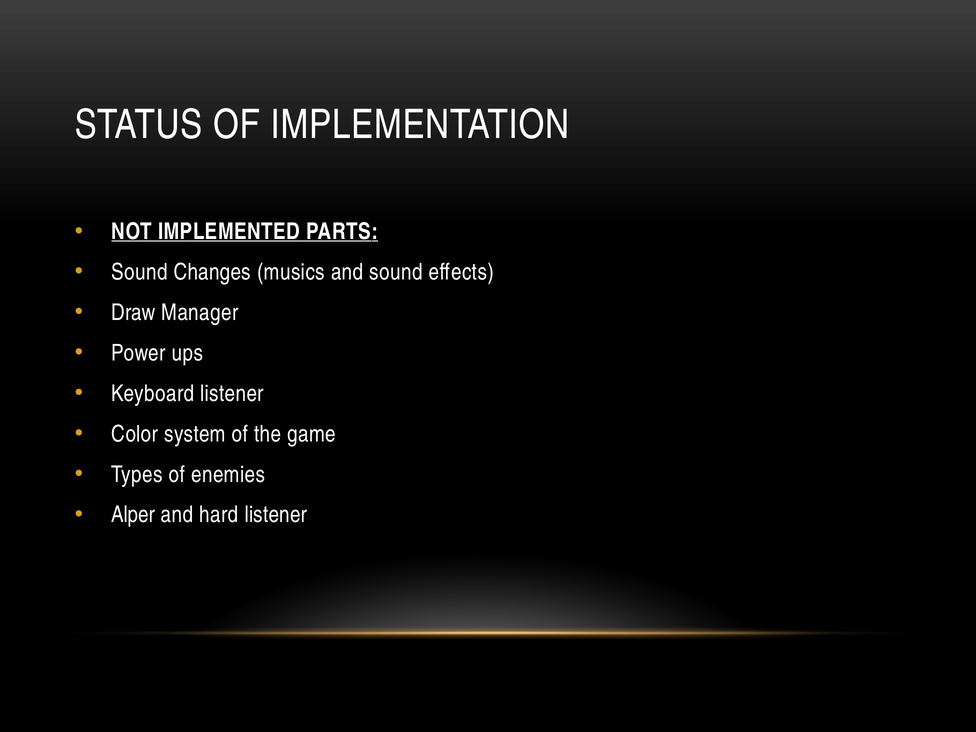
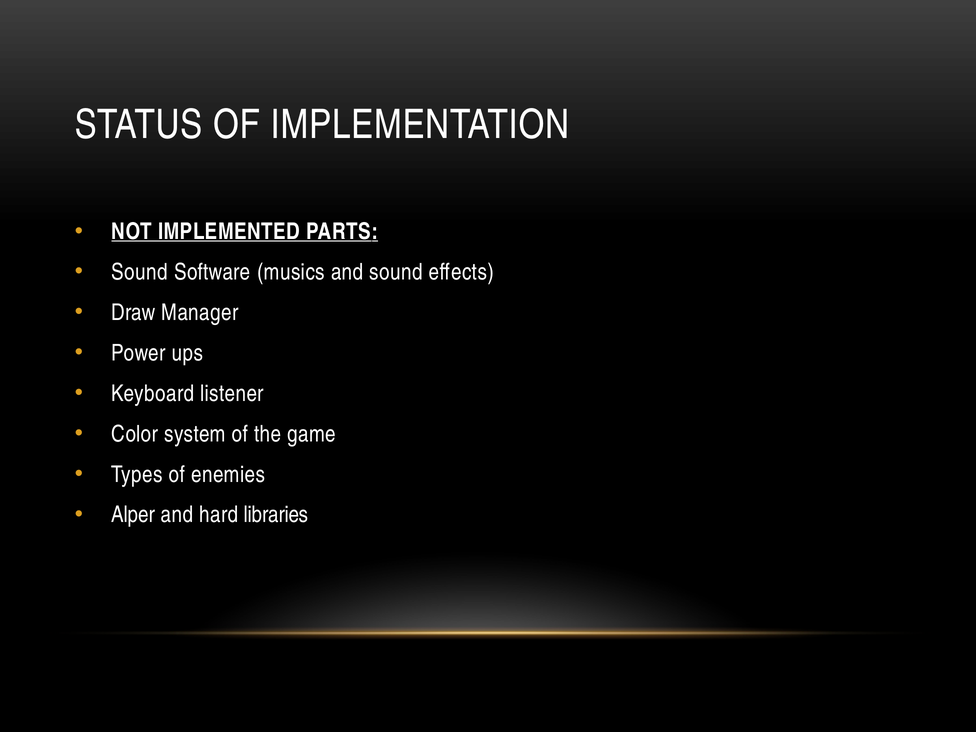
Changes: Changes -> Software (212, 272)
hard listener: listener -> libraries (276, 515)
